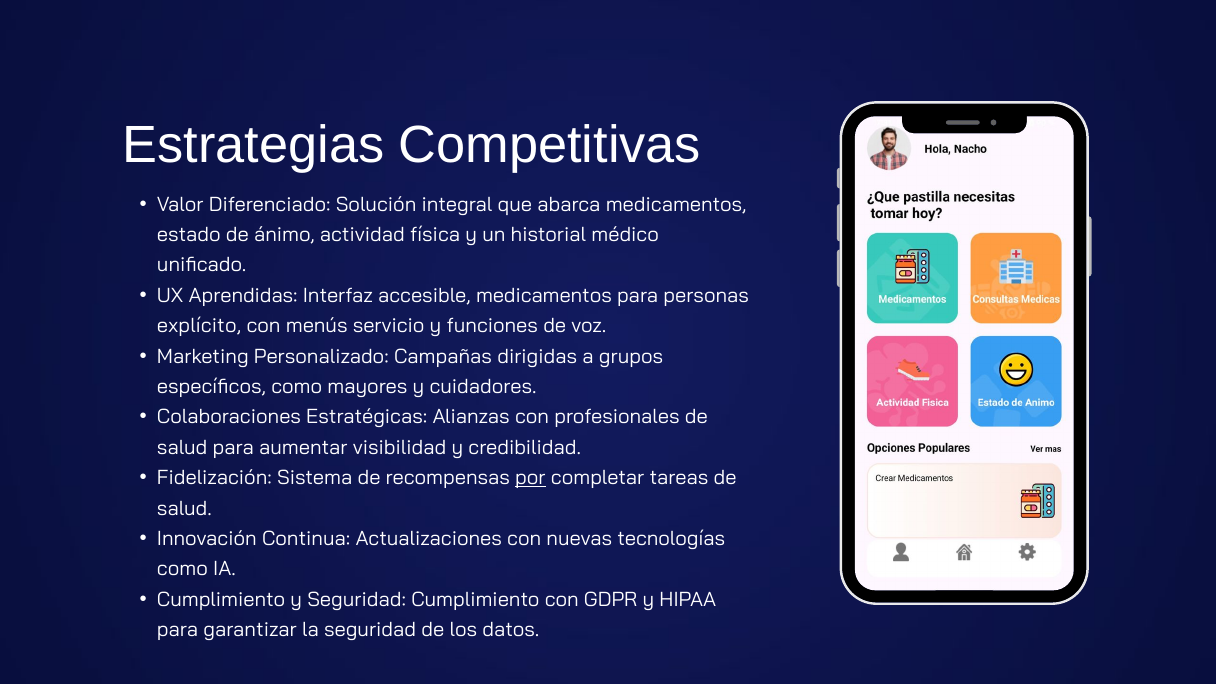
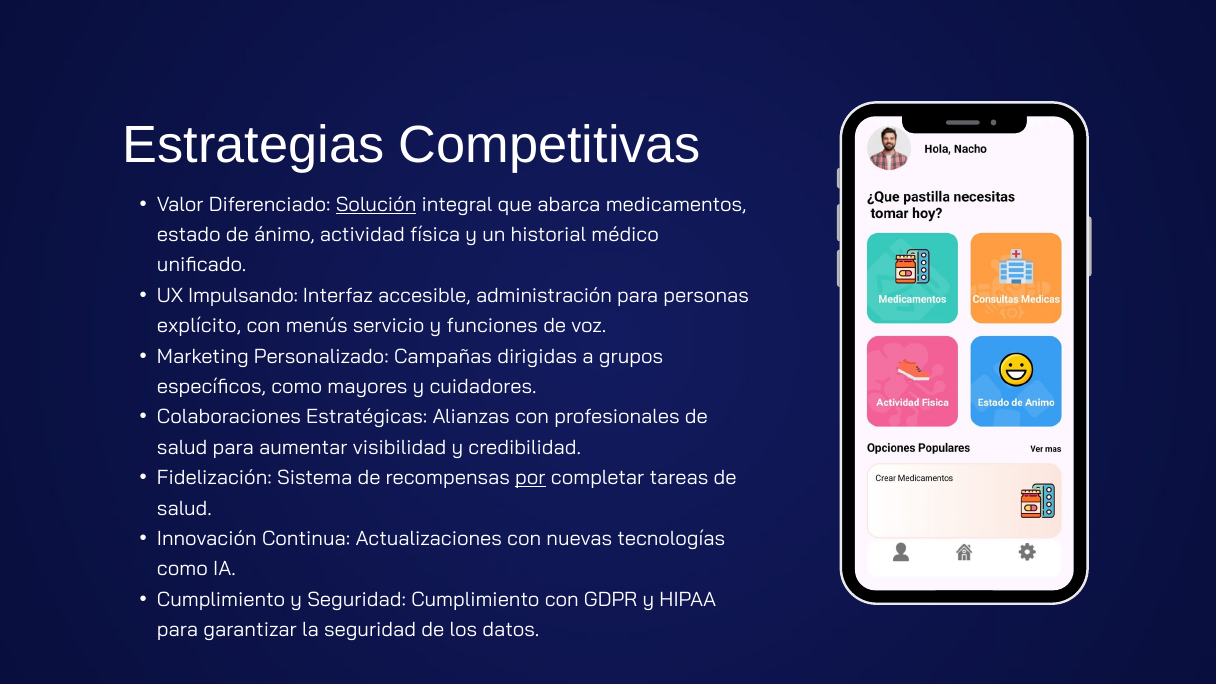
Solución underline: none -> present (376, 204)
Aprendidas: Aprendidas -> Impulsando (243, 296)
accesible medicamentos: medicamentos -> administración (544, 296)
